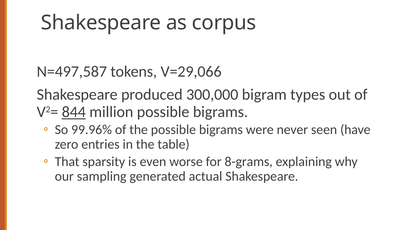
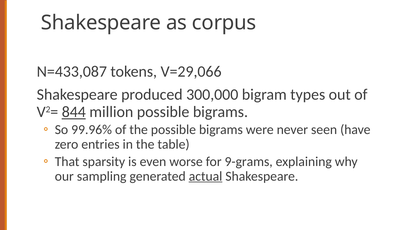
N=497,587: N=497,587 -> N=433,087 (72, 71)
8-grams: 8-grams -> 9-grams (249, 161)
actual underline: none -> present (206, 176)
